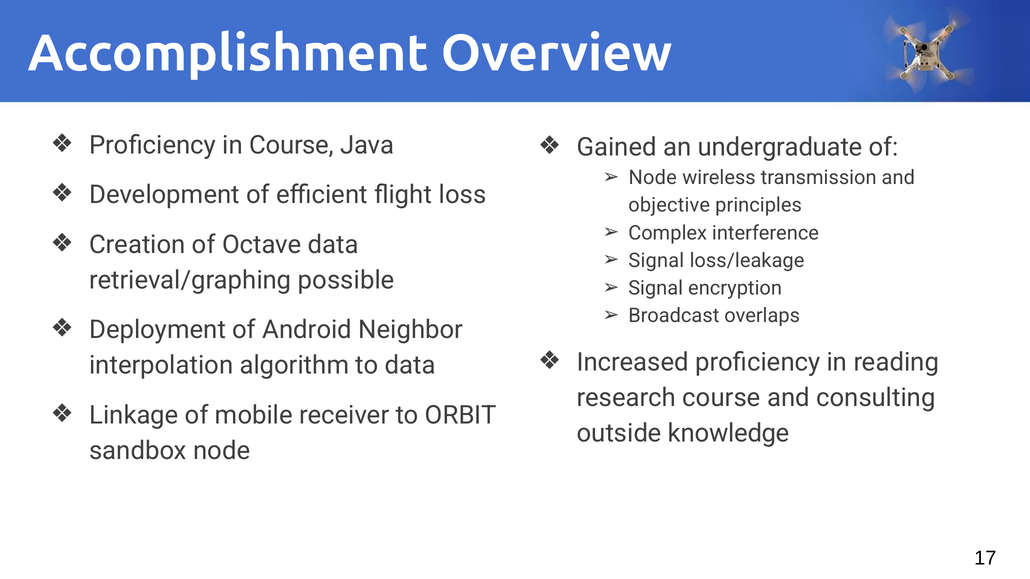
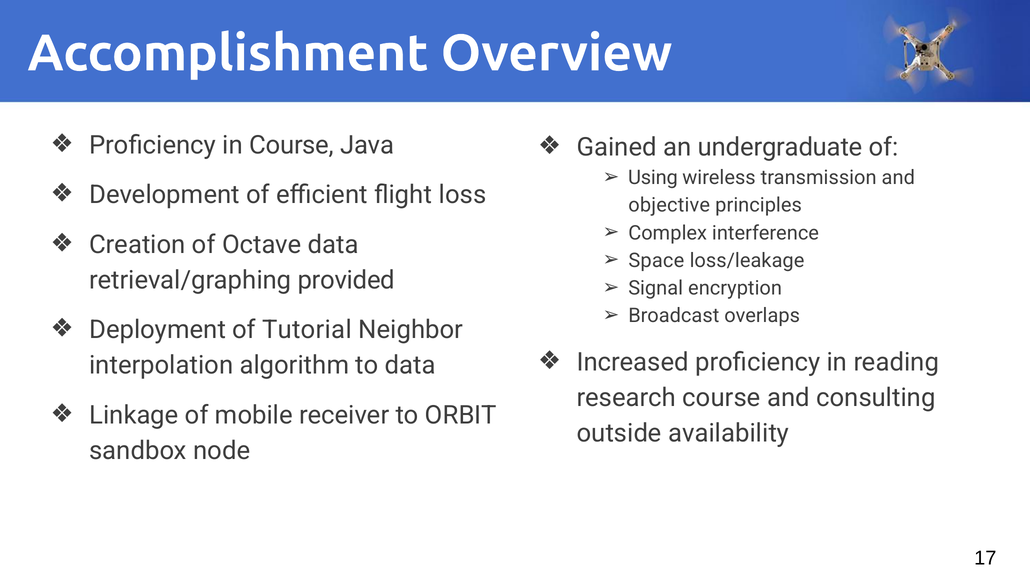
Node: Node -> Using (653, 178)
Signal: Signal -> Space (656, 261)
possible: possible -> provided (346, 280)
Android: Android -> Tutorial (307, 330)
knowledge: knowledge -> availability (729, 434)
